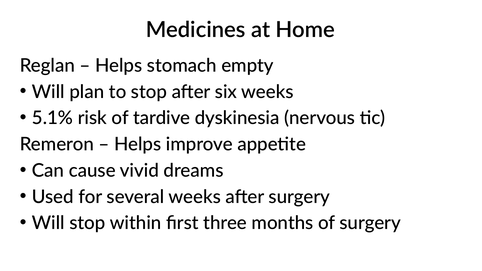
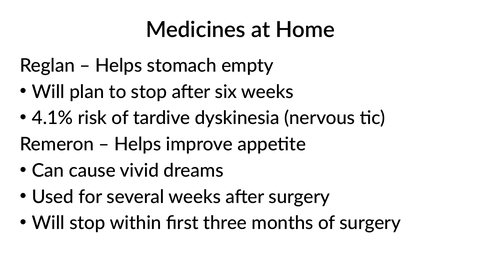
5.1%: 5.1% -> 4.1% (52, 118)
